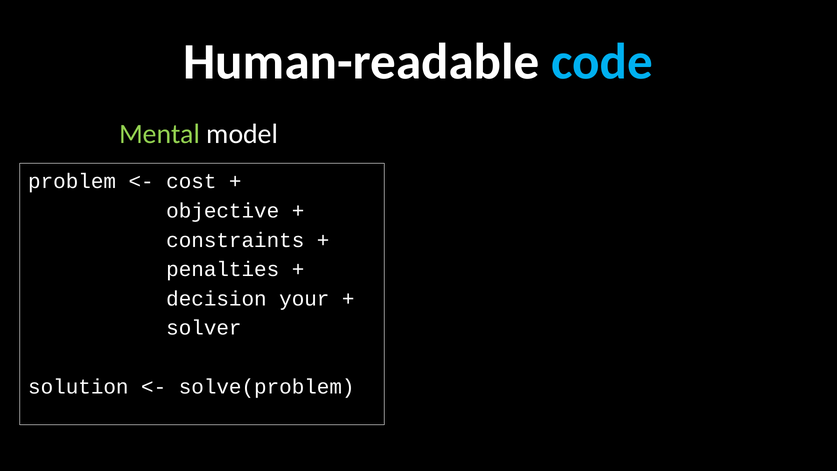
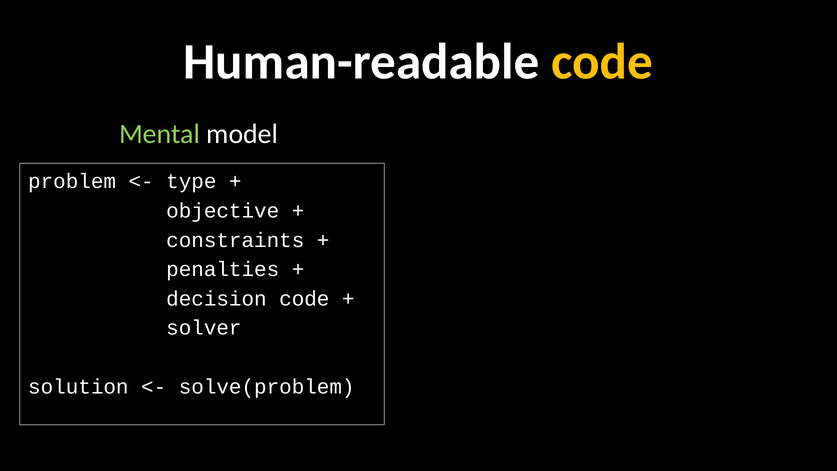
code colour: light blue -> yellow (602, 62)
cost: cost -> type (191, 181)
decision your: your -> code (304, 299)
